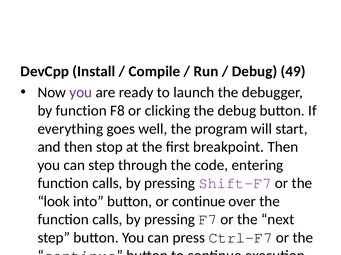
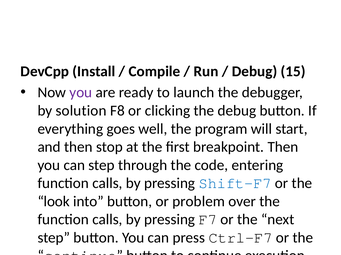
49: 49 -> 15 (293, 72)
by function: function -> solution (81, 111)
Shift-F7 colour: purple -> blue (235, 184)
or continue: continue -> problem (199, 202)
